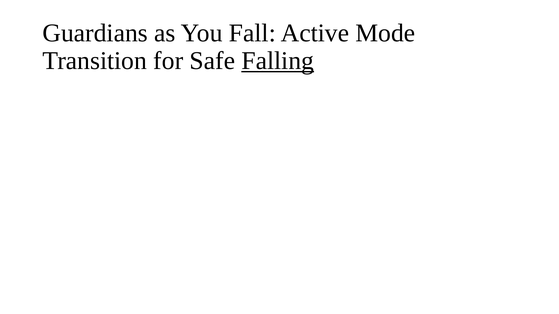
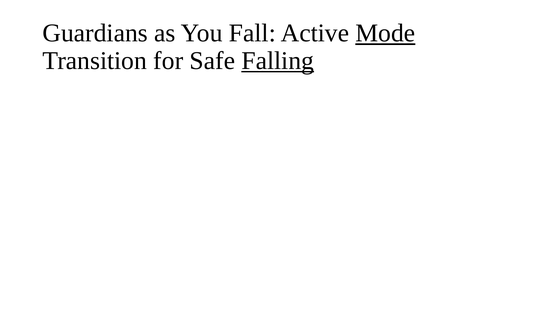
Mode underline: none -> present (385, 33)
